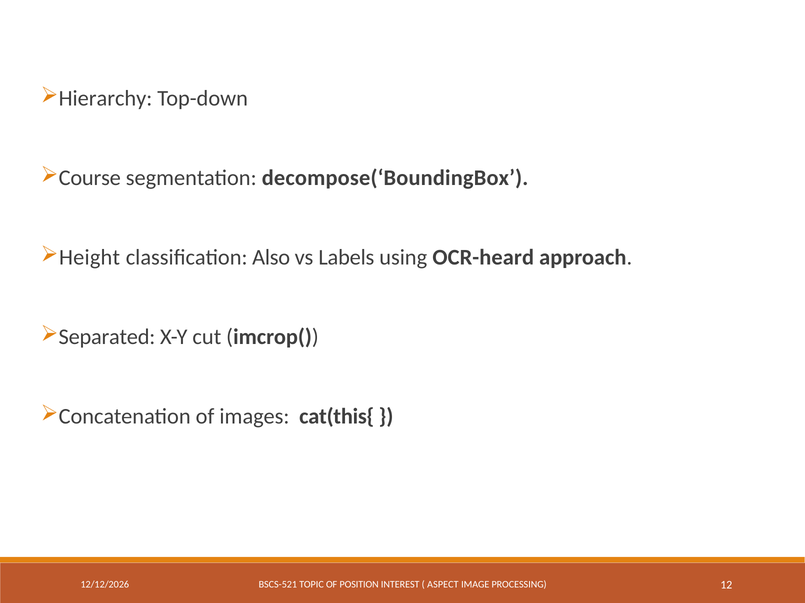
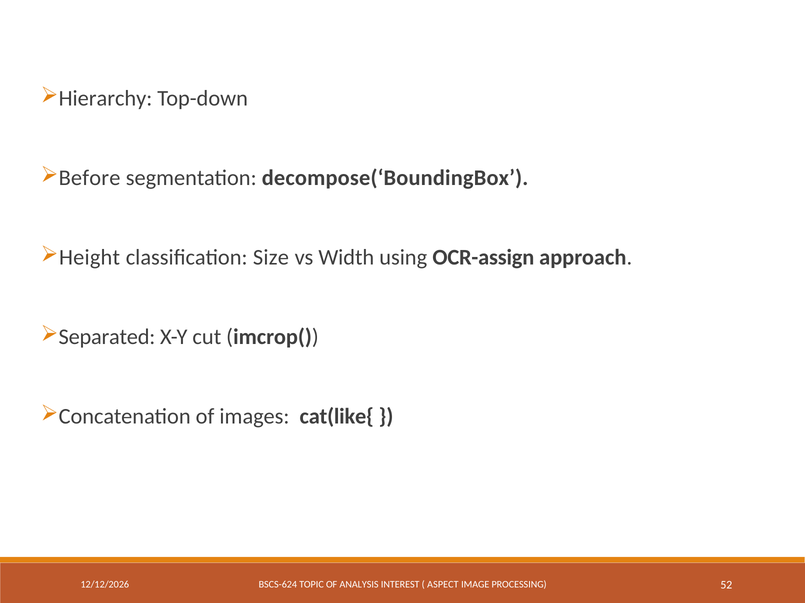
Course: Course -> Before (90, 178)
Also: Also -> Size (271, 258)
Labels: Labels -> Width (346, 258)
OCR-heard: OCR-heard -> OCR-assign (483, 258)
cat(this{: cat(this{ -> cat(like{ (337, 417)
BSCS-521: BSCS-521 -> BSCS-624 (278, 585)
POSITION: POSITION -> ANALYSIS (359, 585)
12: 12 -> 52 (726, 585)
